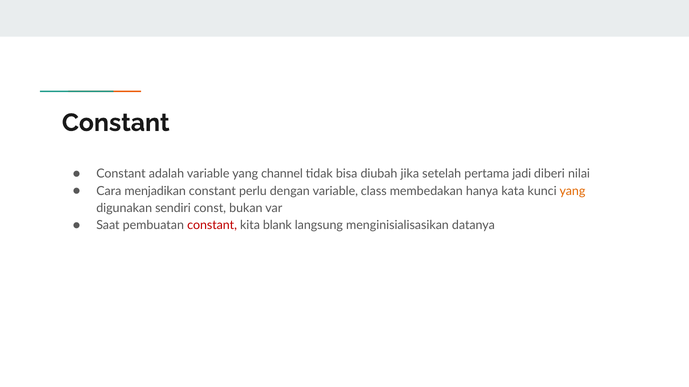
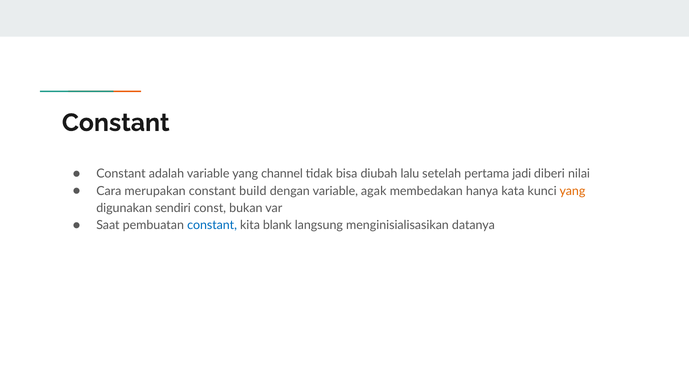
jika: jika -> lalu (410, 174)
menjadikan: menjadikan -> merupakan (155, 191)
perlu: perlu -> build (253, 191)
class: class -> agak (374, 191)
constant colour: red -> blue (212, 226)
